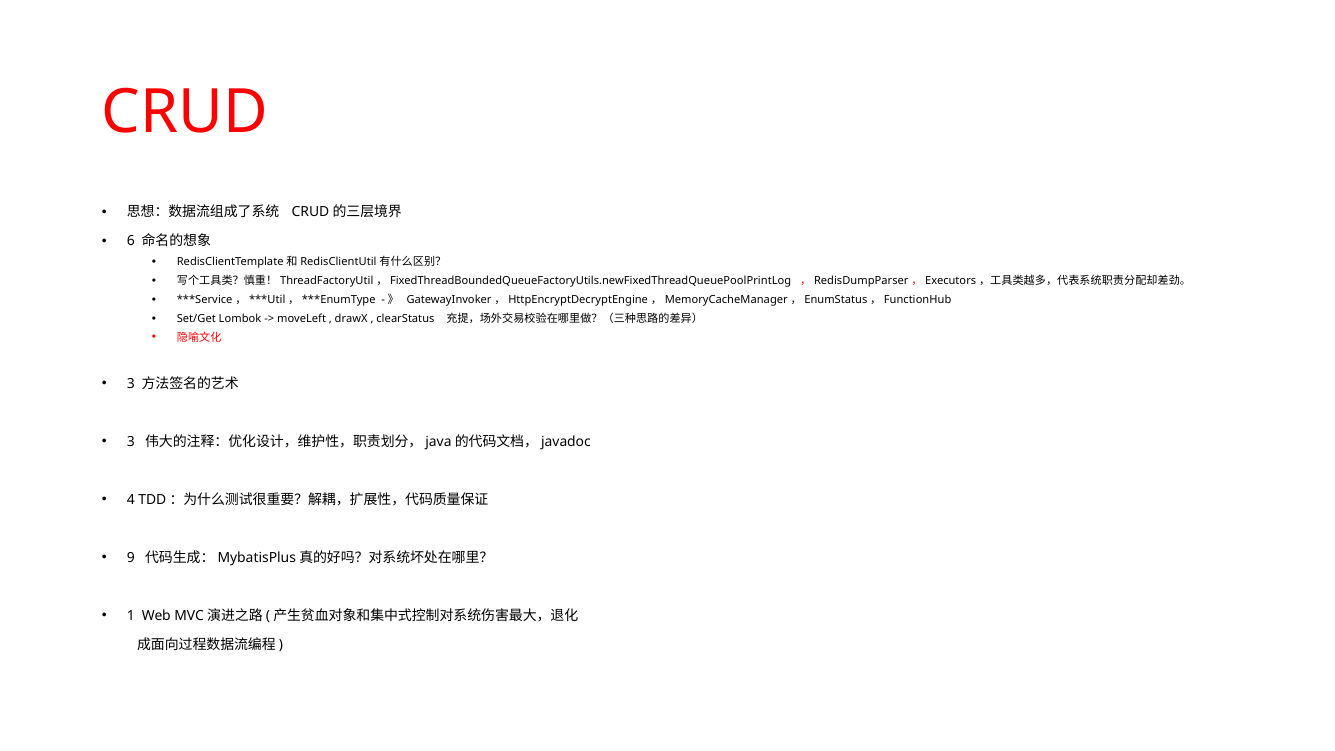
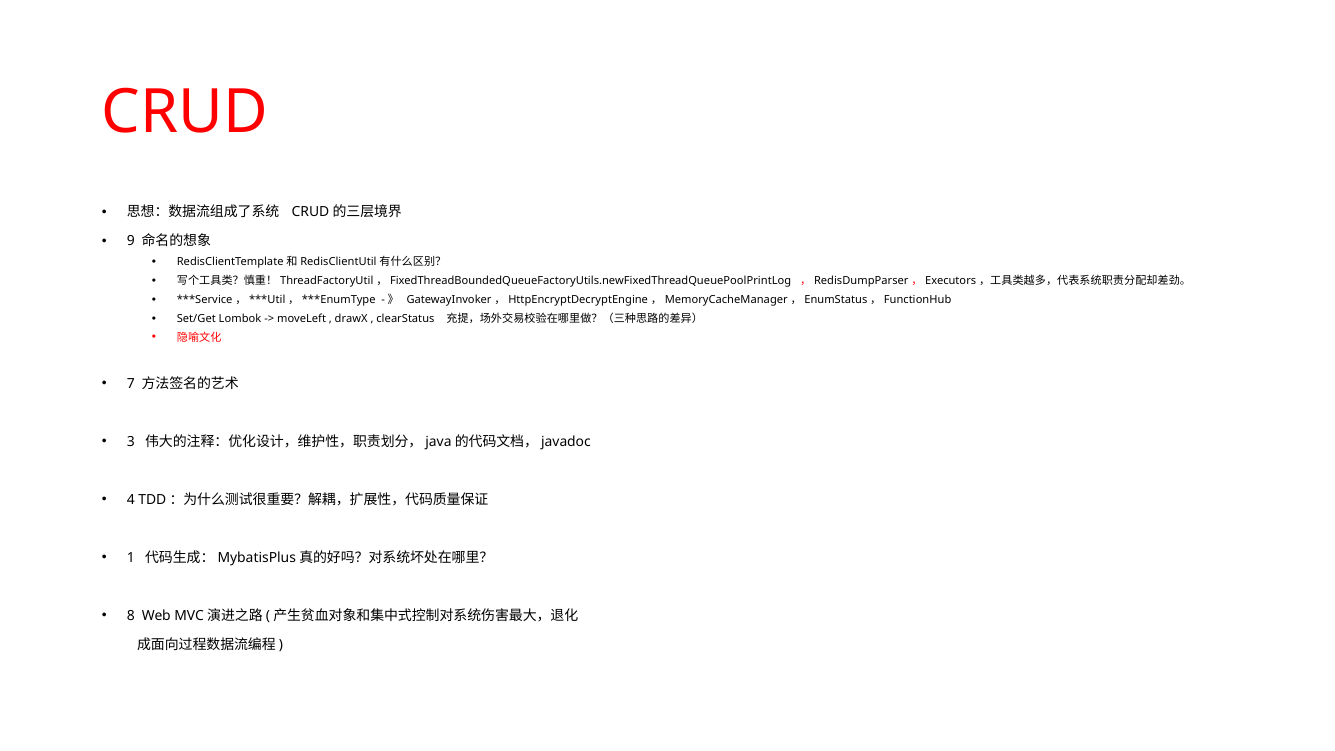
6: 6 -> 9 (131, 241)
3: 3 -> 7 (131, 384)
9: 9 -> 1 (131, 558)
1: 1 -> 8 (131, 615)
